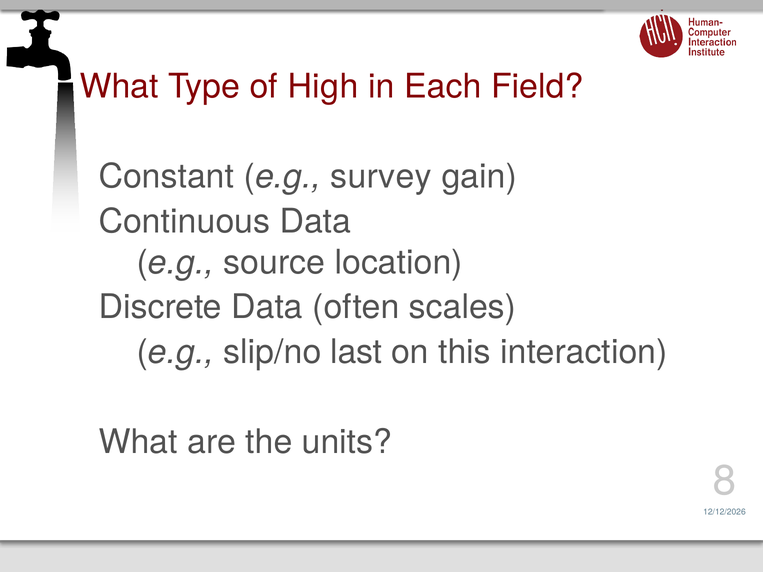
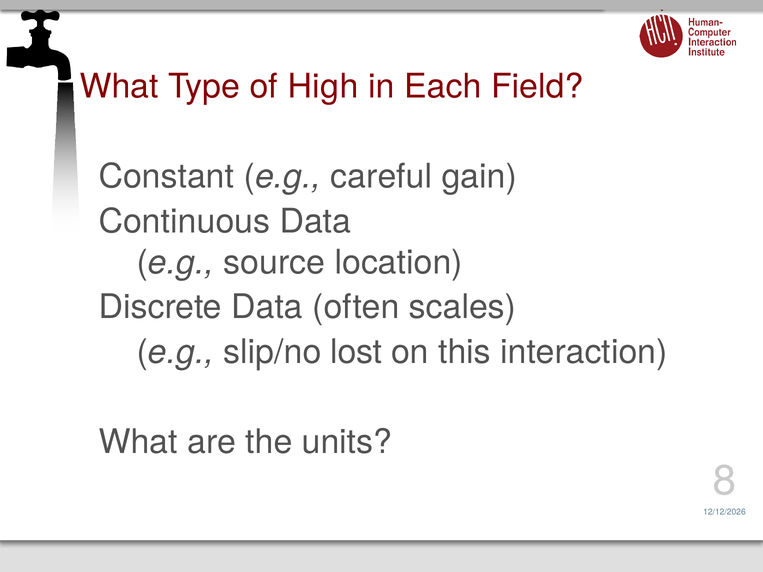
survey: survey -> careful (381, 177)
last: last -> lost (356, 352)
